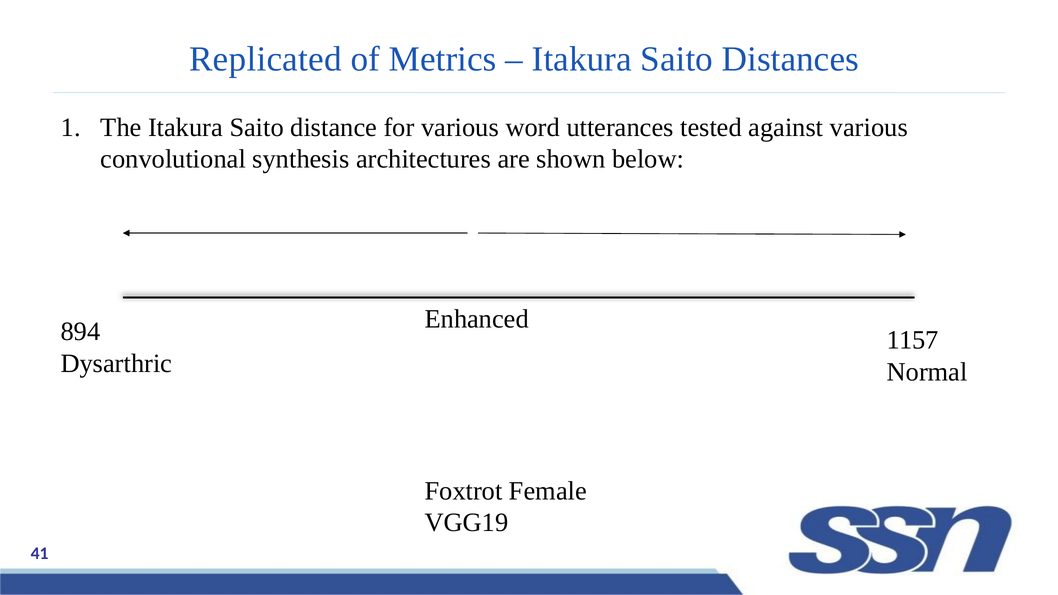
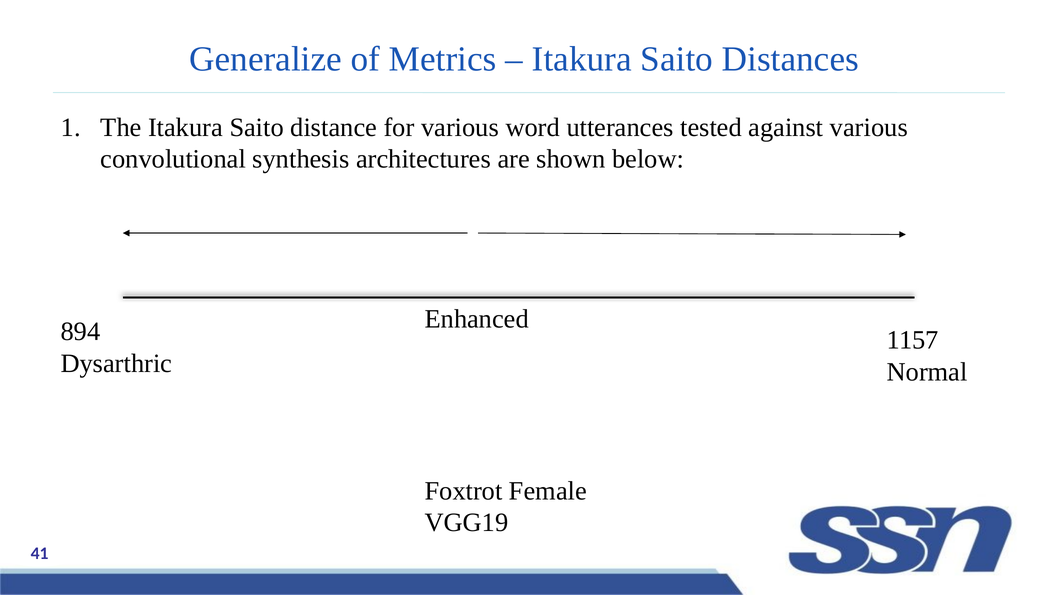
Replicated: Replicated -> Generalize (266, 59)
